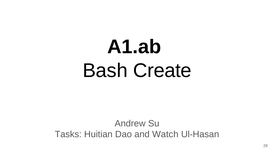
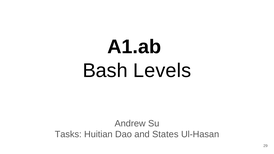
Create: Create -> Levels (162, 71)
Watch: Watch -> States (165, 134)
